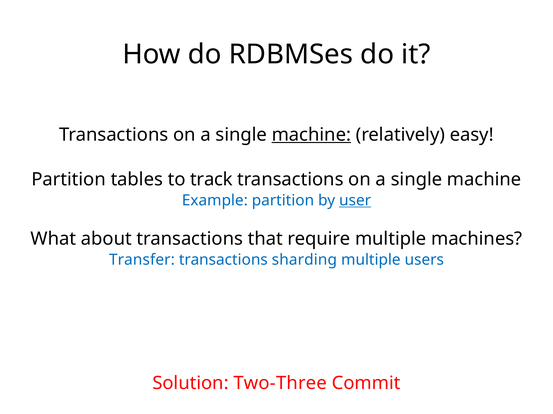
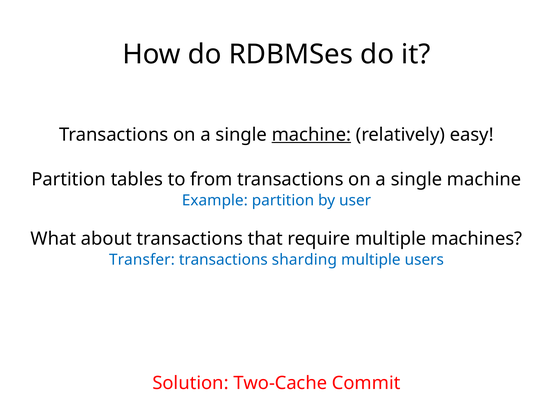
track: track -> from (211, 180)
user underline: present -> none (355, 201)
Two-Three: Two-Three -> Two-Cache (280, 384)
